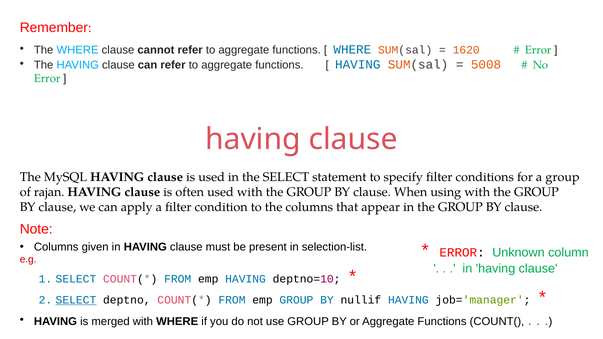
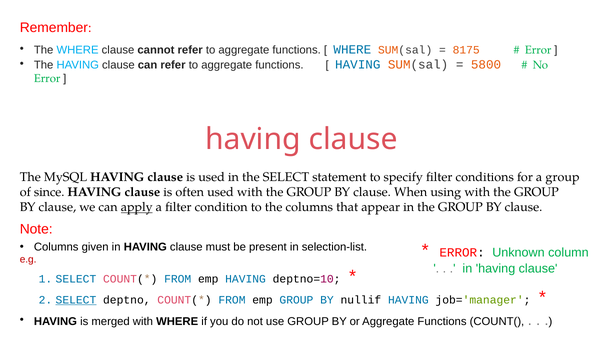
1620: 1620 -> 8175 (466, 50)
5008: 5008 -> 5800 (486, 65)
rajan: rajan -> since (49, 192)
apply underline: none -> present (137, 207)
